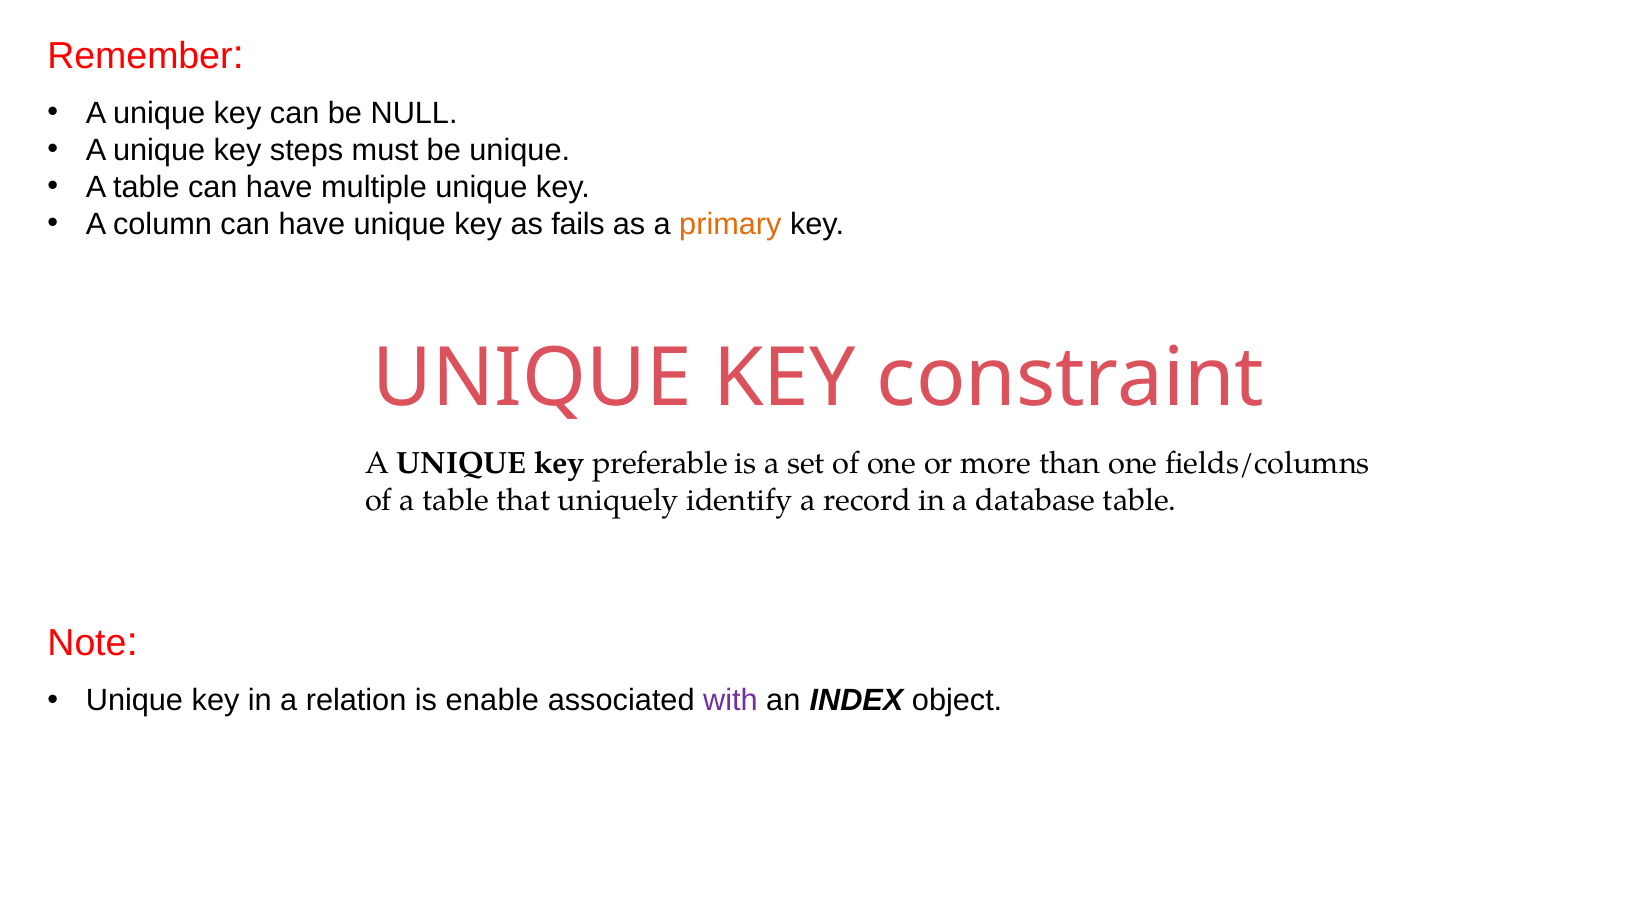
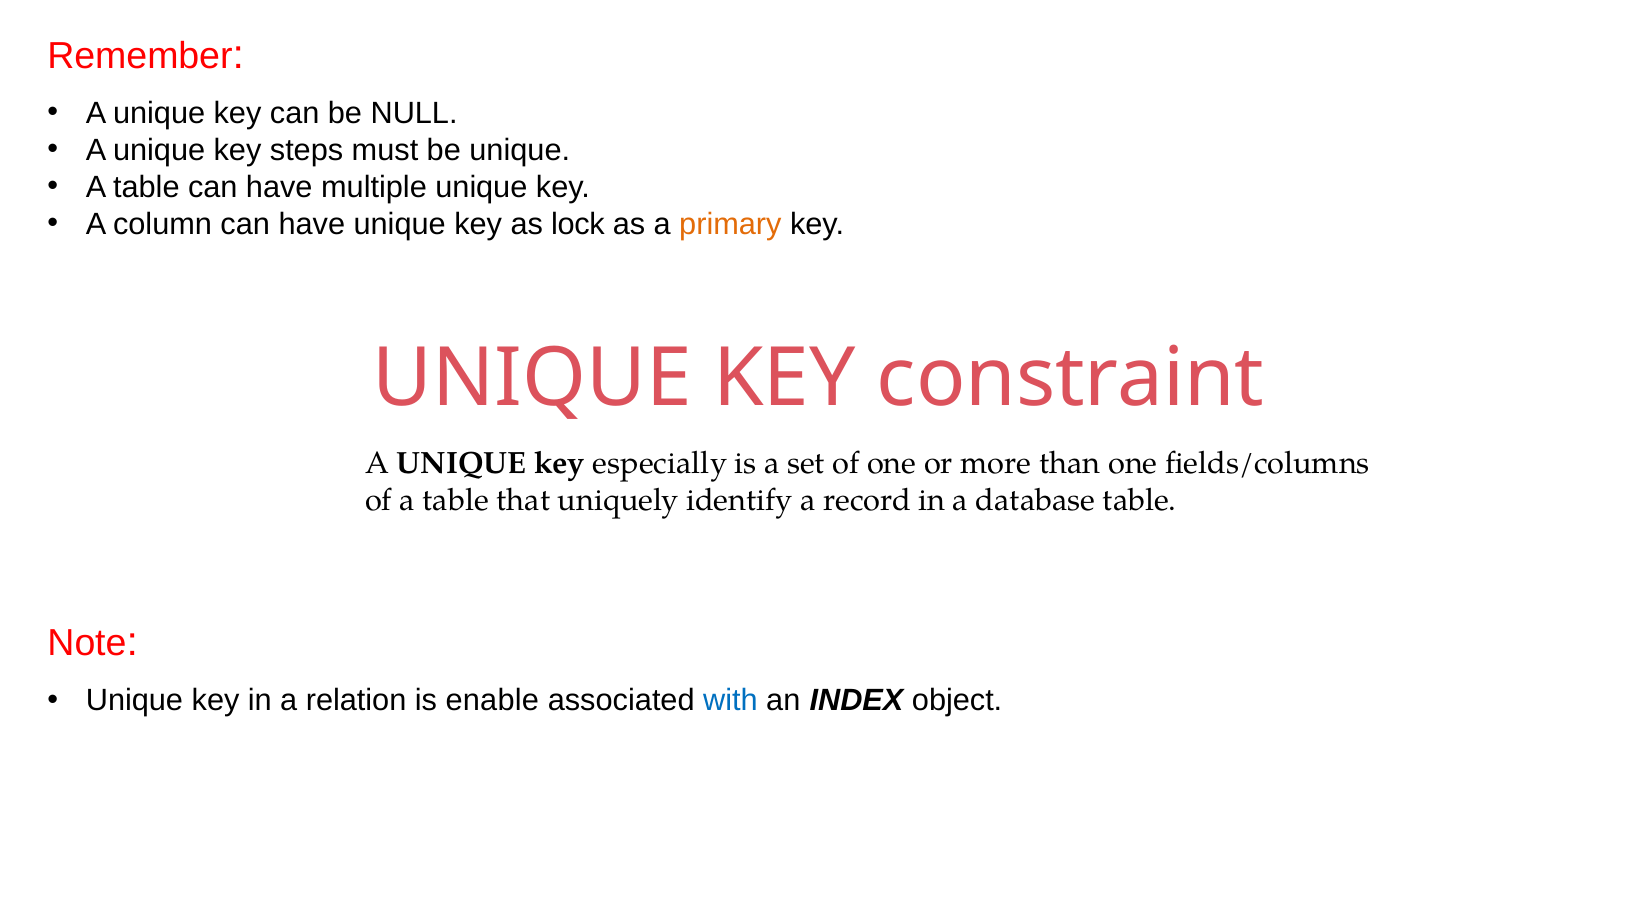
fails: fails -> lock (578, 224)
preferable: preferable -> especially (660, 463)
with colour: purple -> blue (730, 700)
